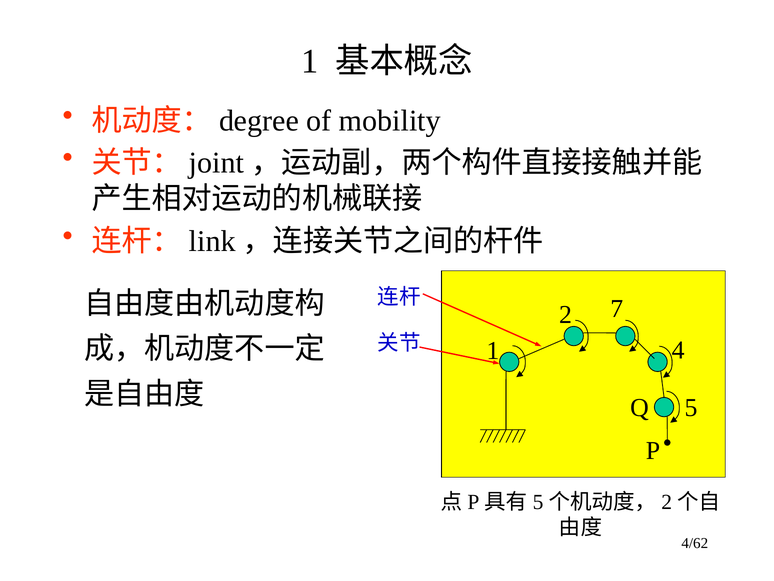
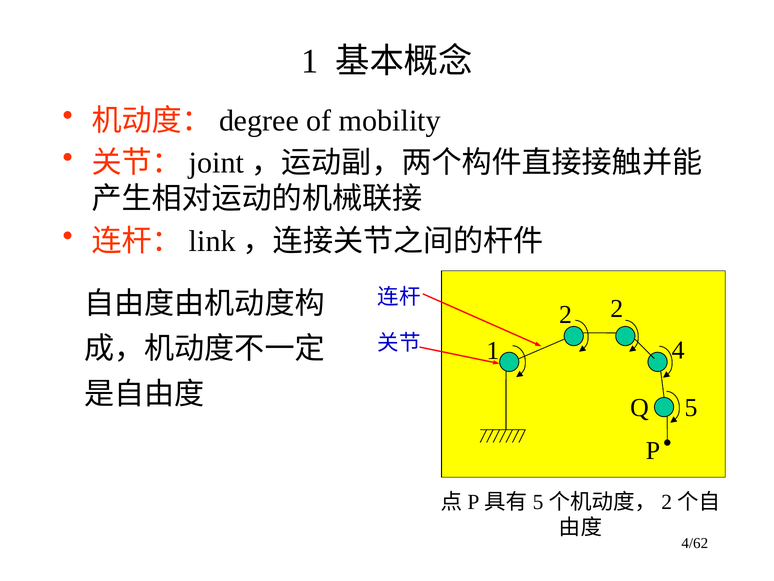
2 7: 7 -> 2 (617, 308)
